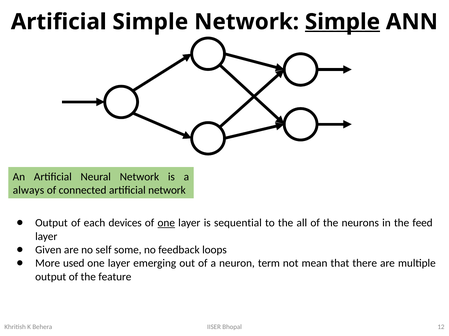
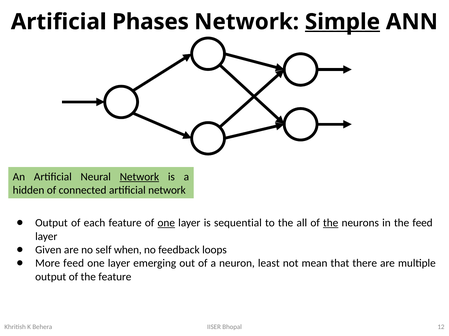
Artificial Simple: Simple -> Phases (150, 22)
Network underline: none -> present (139, 177)
always: always -> hidden (29, 191)
each devices: devices -> feature (125, 223)
the underline: none -> present (331, 223)
some: some -> when (128, 250)
More used: used -> feed (74, 264)
term: term -> least (269, 264)
